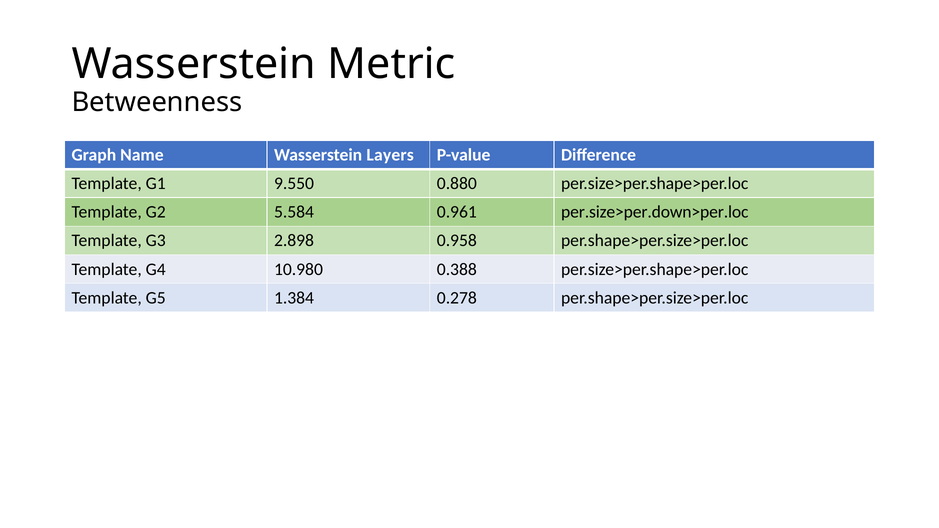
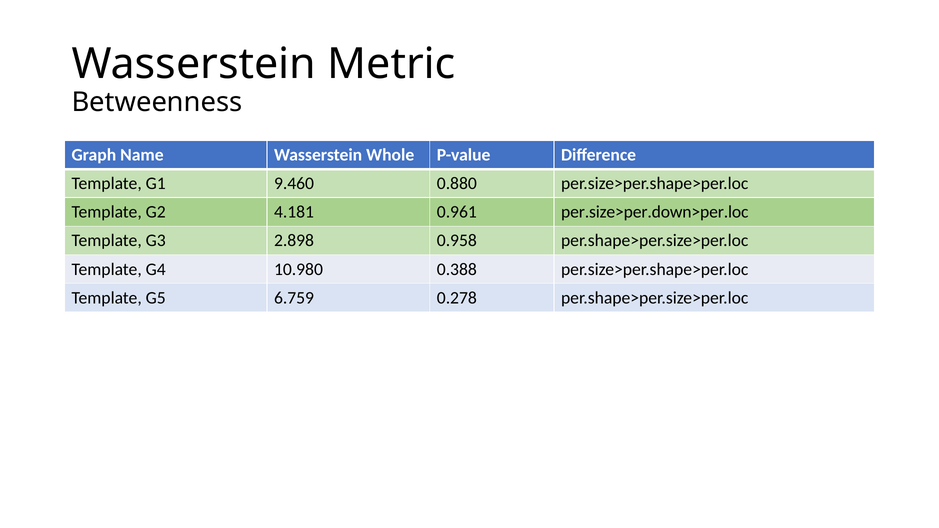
Layers: Layers -> Whole (390, 155)
9.550: 9.550 -> 9.460 (294, 184)
5.584: 5.584 -> 4.181 (294, 212)
1.384: 1.384 -> 6.759 (294, 298)
